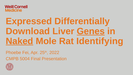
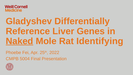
Expressed: Expressed -> Gladyshev (29, 21)
Download: Download -> Reference (28, 31)
Genes underline: present -> none (91, 31)
